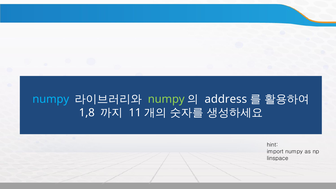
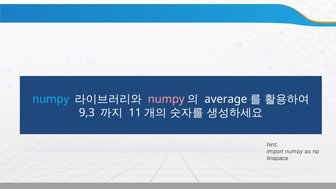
numpy colour: light green -> pink (166, 99)
address: address -> average (226, 99)
1,8: 1,8 -> 9,3 (87, 113)
